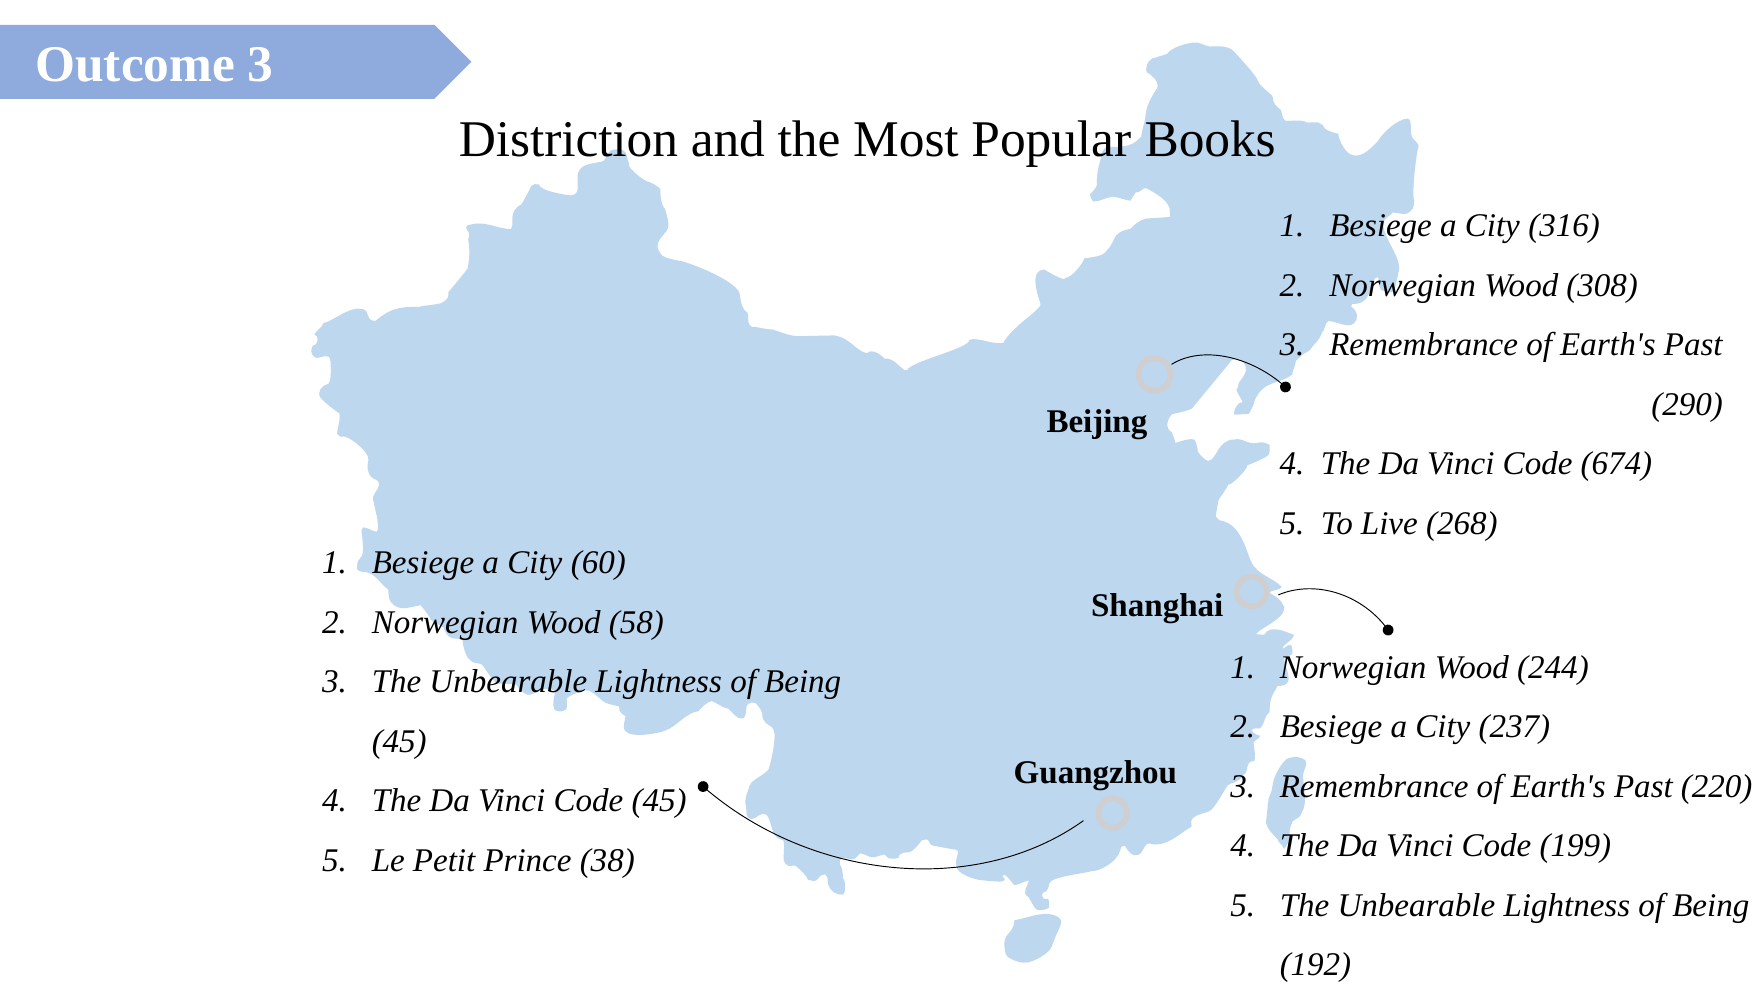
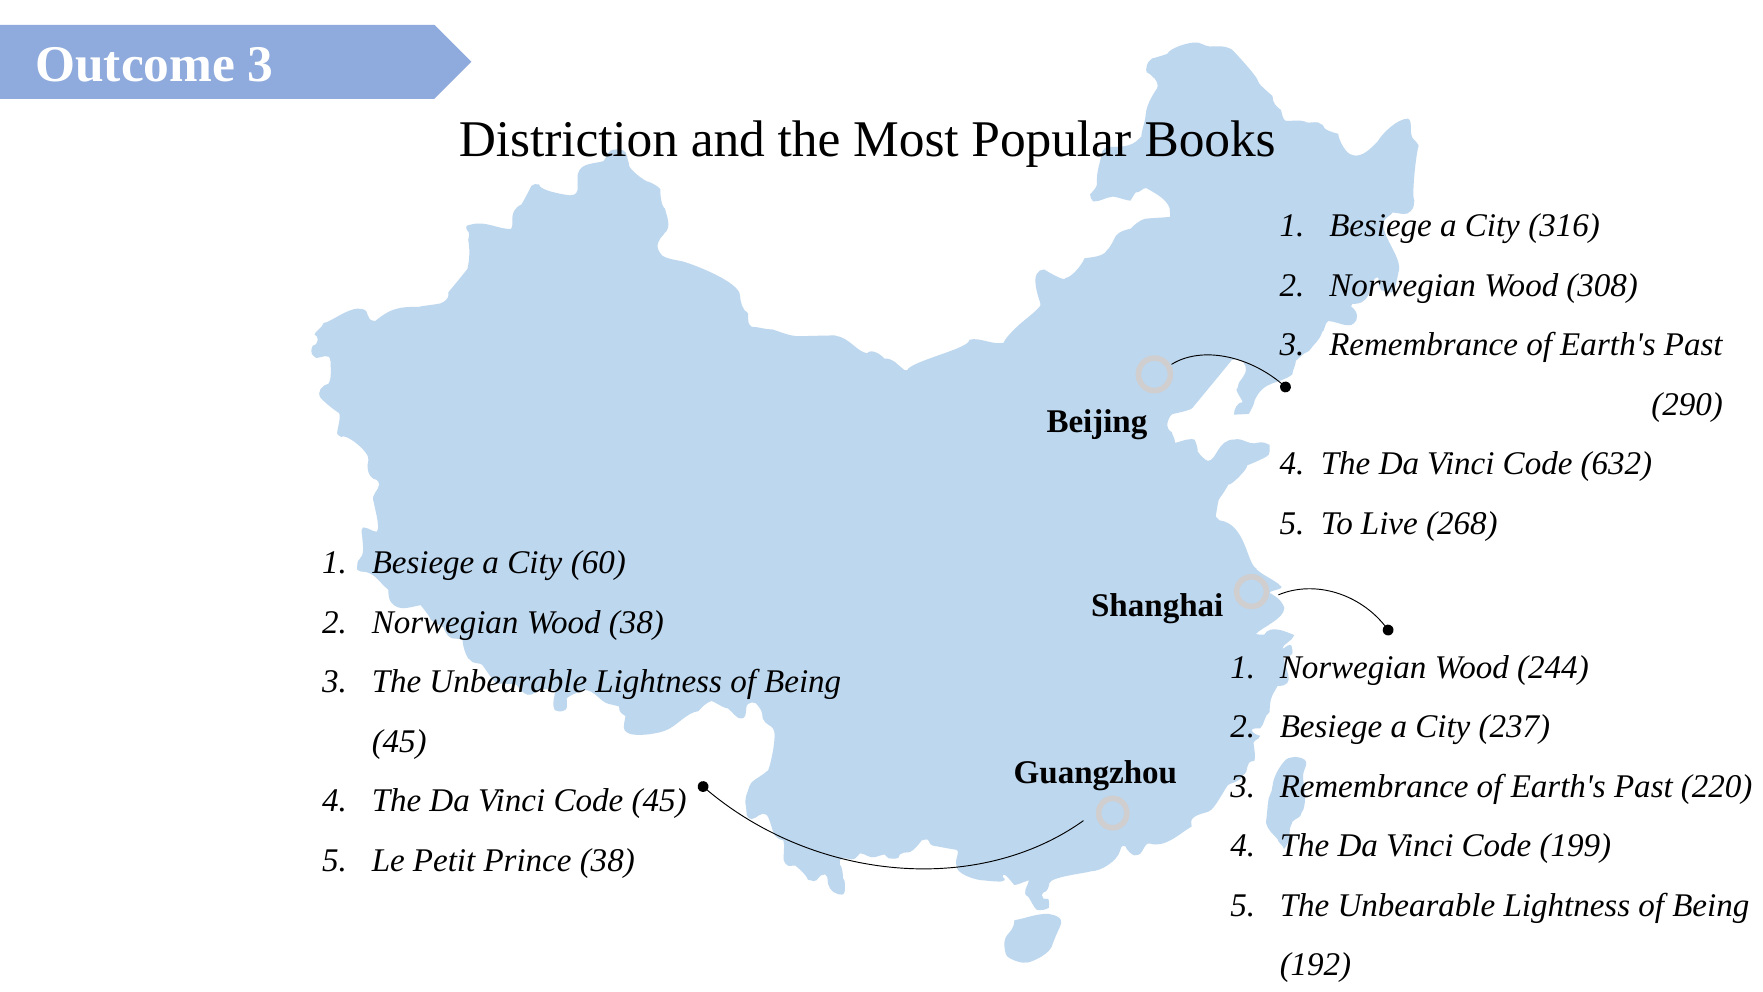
674: 674 -> 632 (1616, 464)
Wood 58: 58 -> 38 (636, 622)
